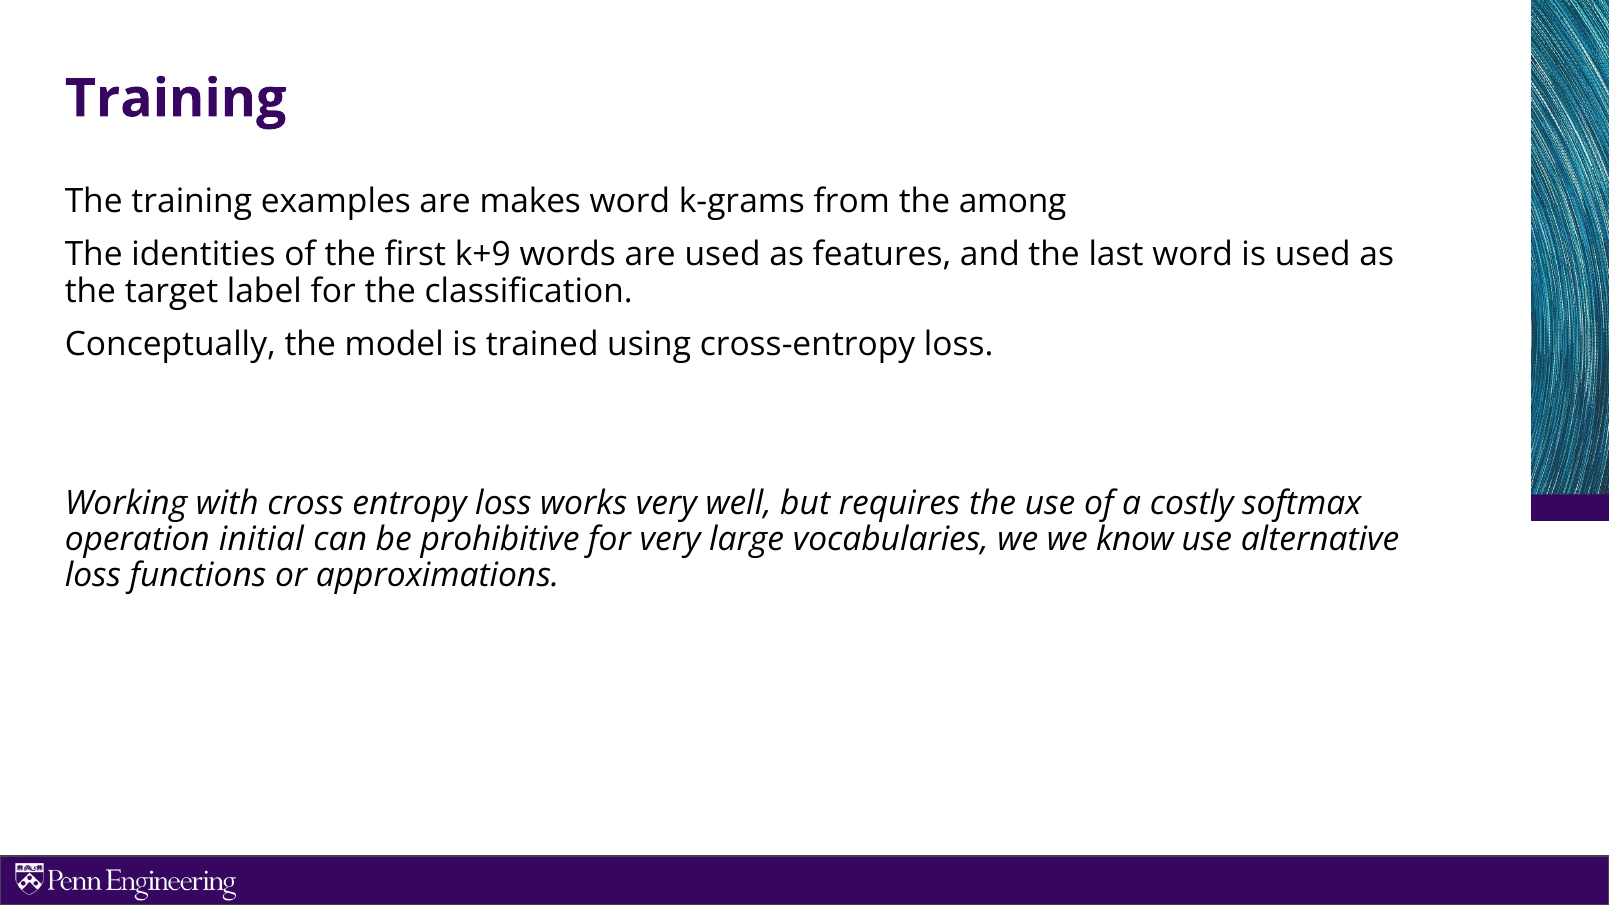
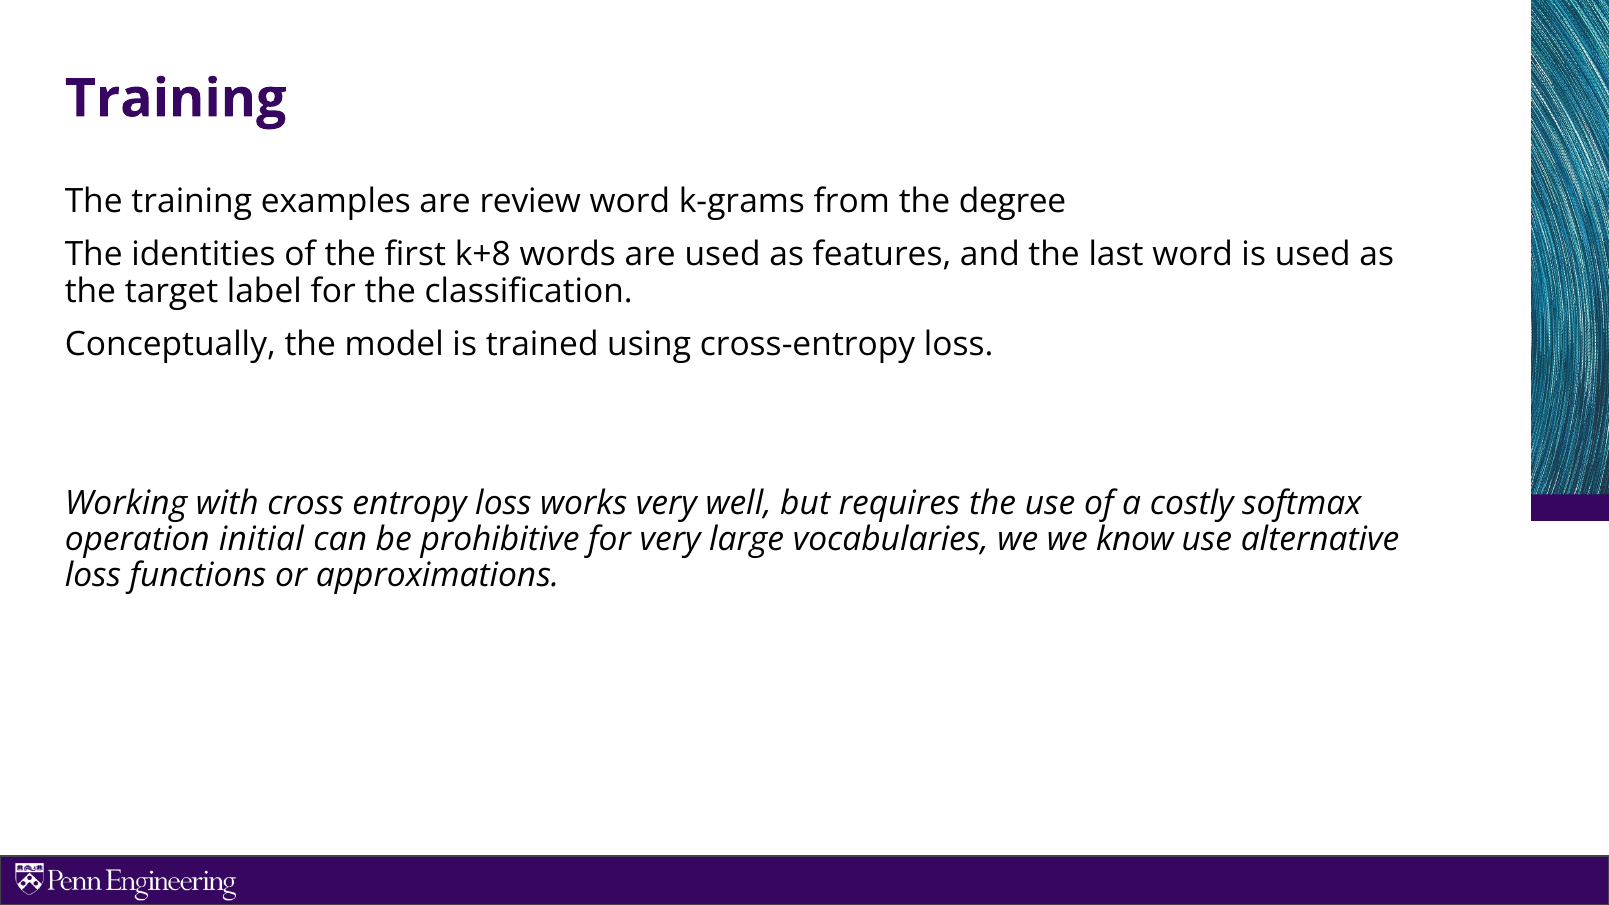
makes: makes -> review (530, 202)
among: among -> degree (1013, 202)
k+9: k+9 -> k+8 (483, 255)
